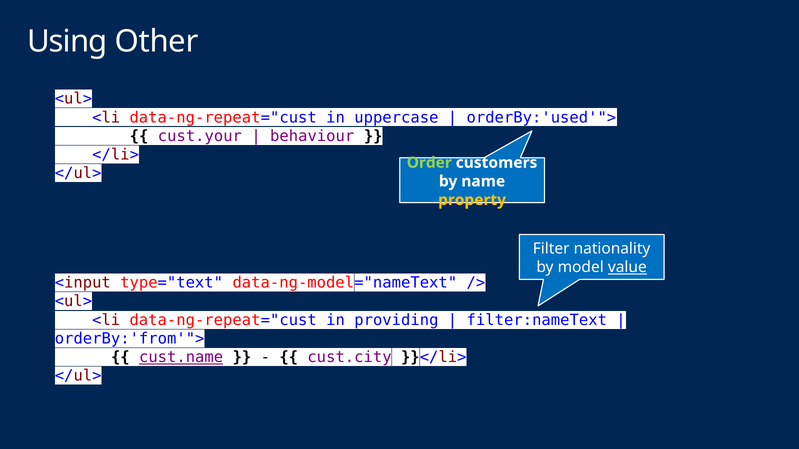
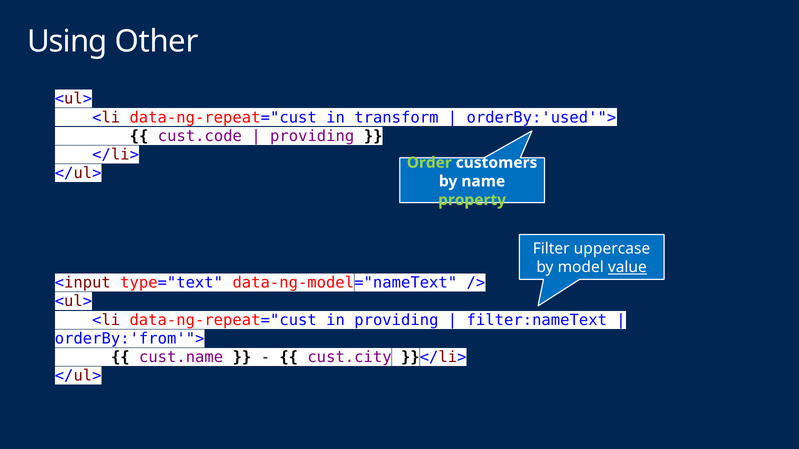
uppercase: uppercase -> transform (396, 117)
cust.your: cust.your -> cust.code (200, 136)
behaviour: behaviour -> providing (312, 136)
property colour: yellow -> light green (472, 200)
nationality: nationality -> uppercase (612, 249)
cust.name underline: present -> none (181, 358)
